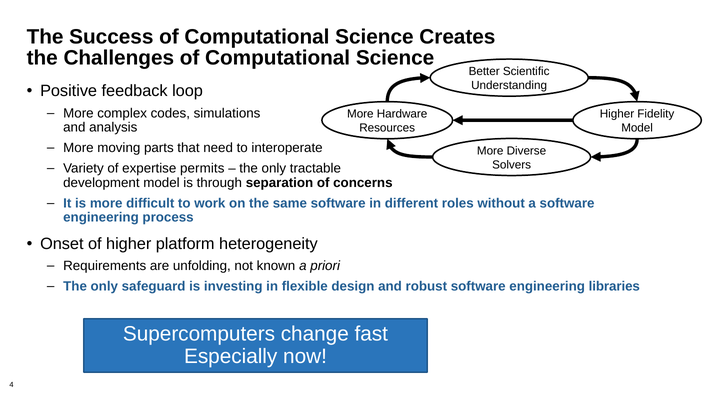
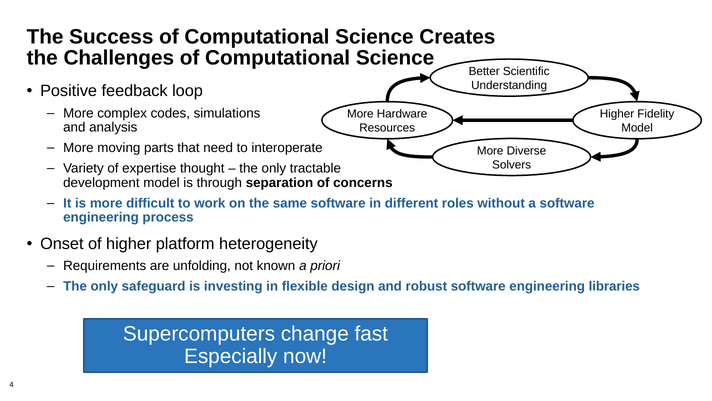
permits: permits -> thought (202, 168)
